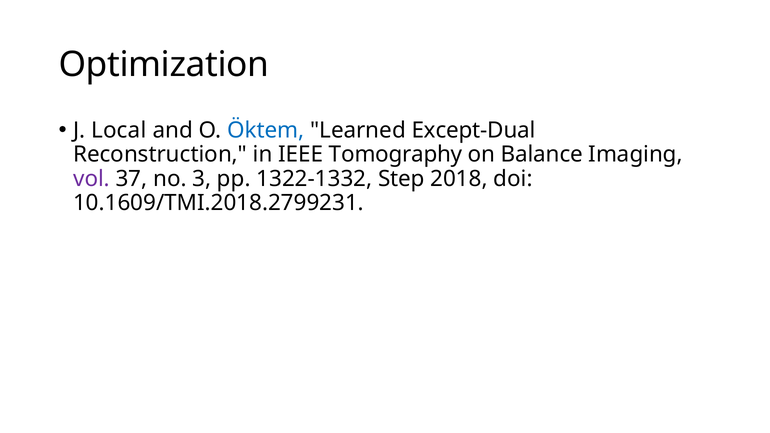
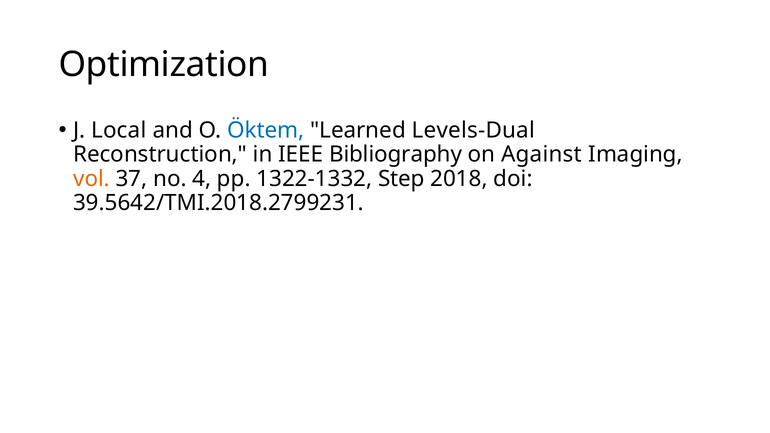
Except-Dual: Except-Dual -> Levels-Dual (473, 130)
Tomography: Tomography -> Bibliography (396, 154)
Balance: Balance -> Against (542, 154)
vol colour: purple -> orange (92, 179)
3: 3 -> 4 (202, 179)
10.1609/TMI.2018.2799231: 10.1609/TMI.2018.2799231 -> 39.5642/TMI.2018.2799231 (219, 203)
